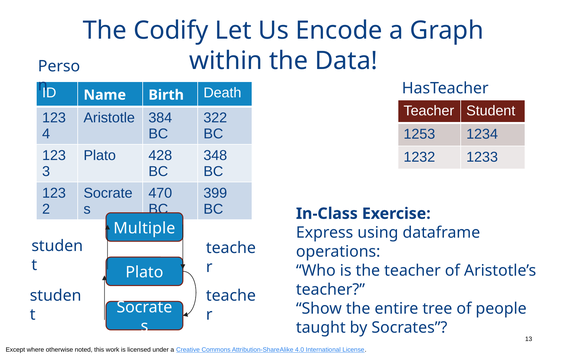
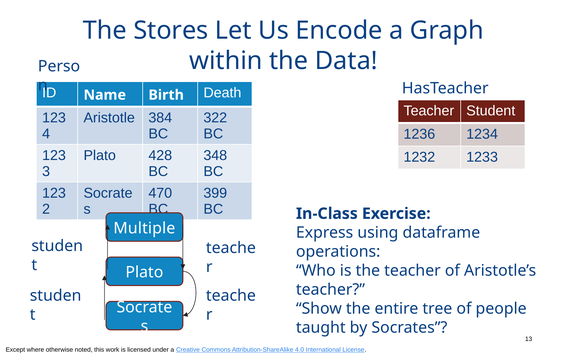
Codify: Codify -> Stores (171, 30)
1253: 1253 -> 1236 (419, 134)
